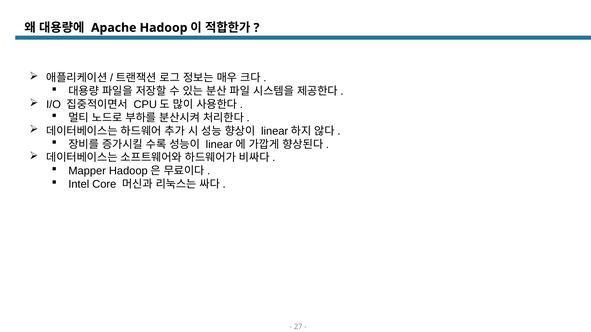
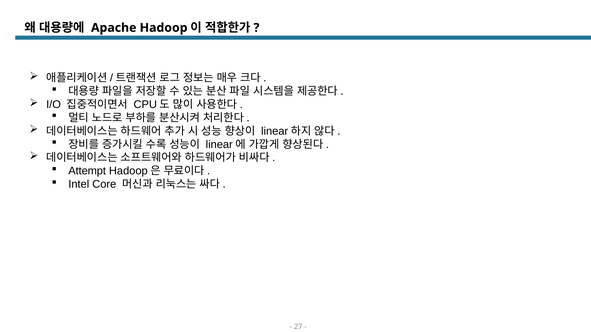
Mapper: Mapper -> Attempt (87, 171)
